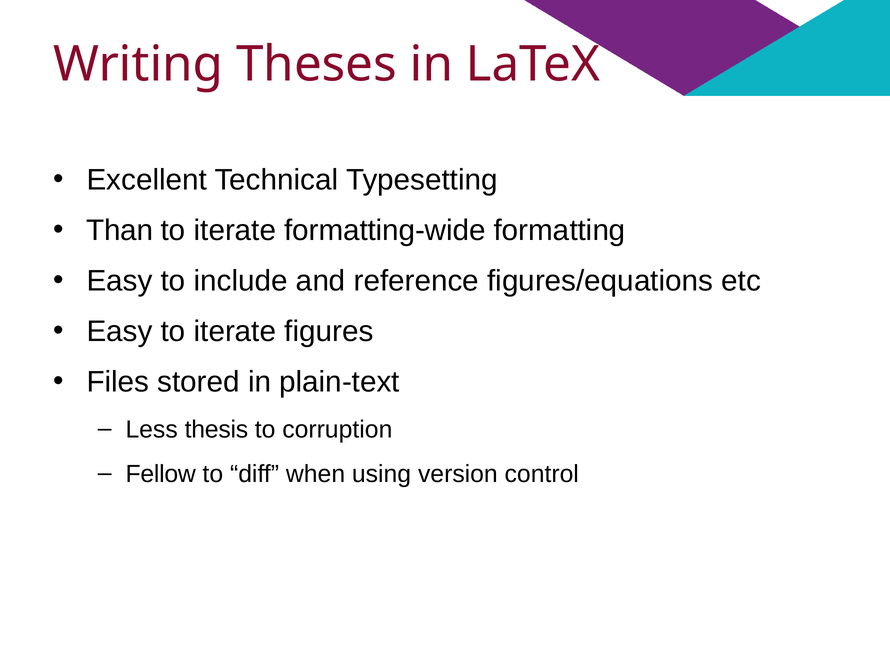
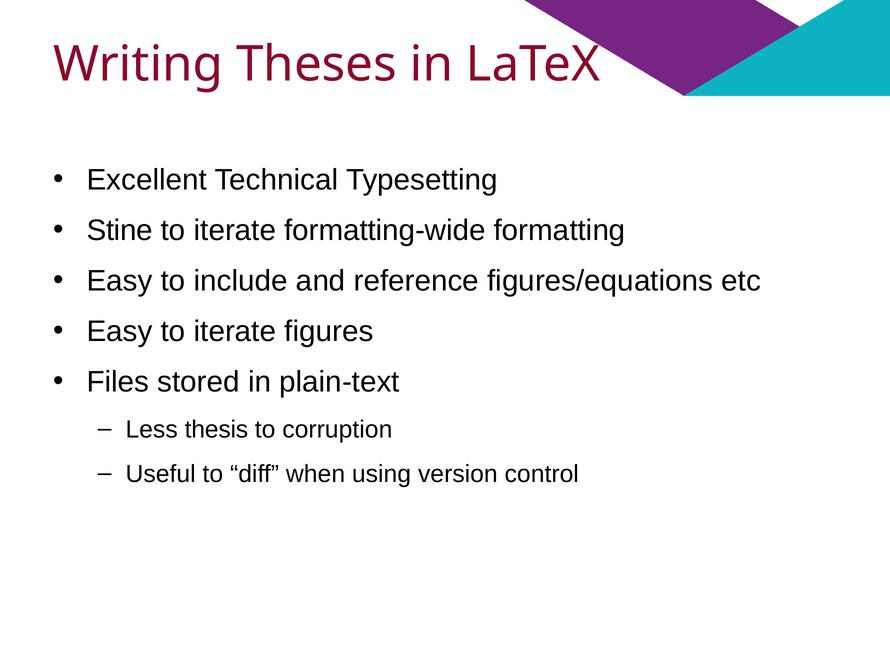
Than: Than -> Stine (120, 230)
Fellow: Fellow -> Useful (161, 474)
